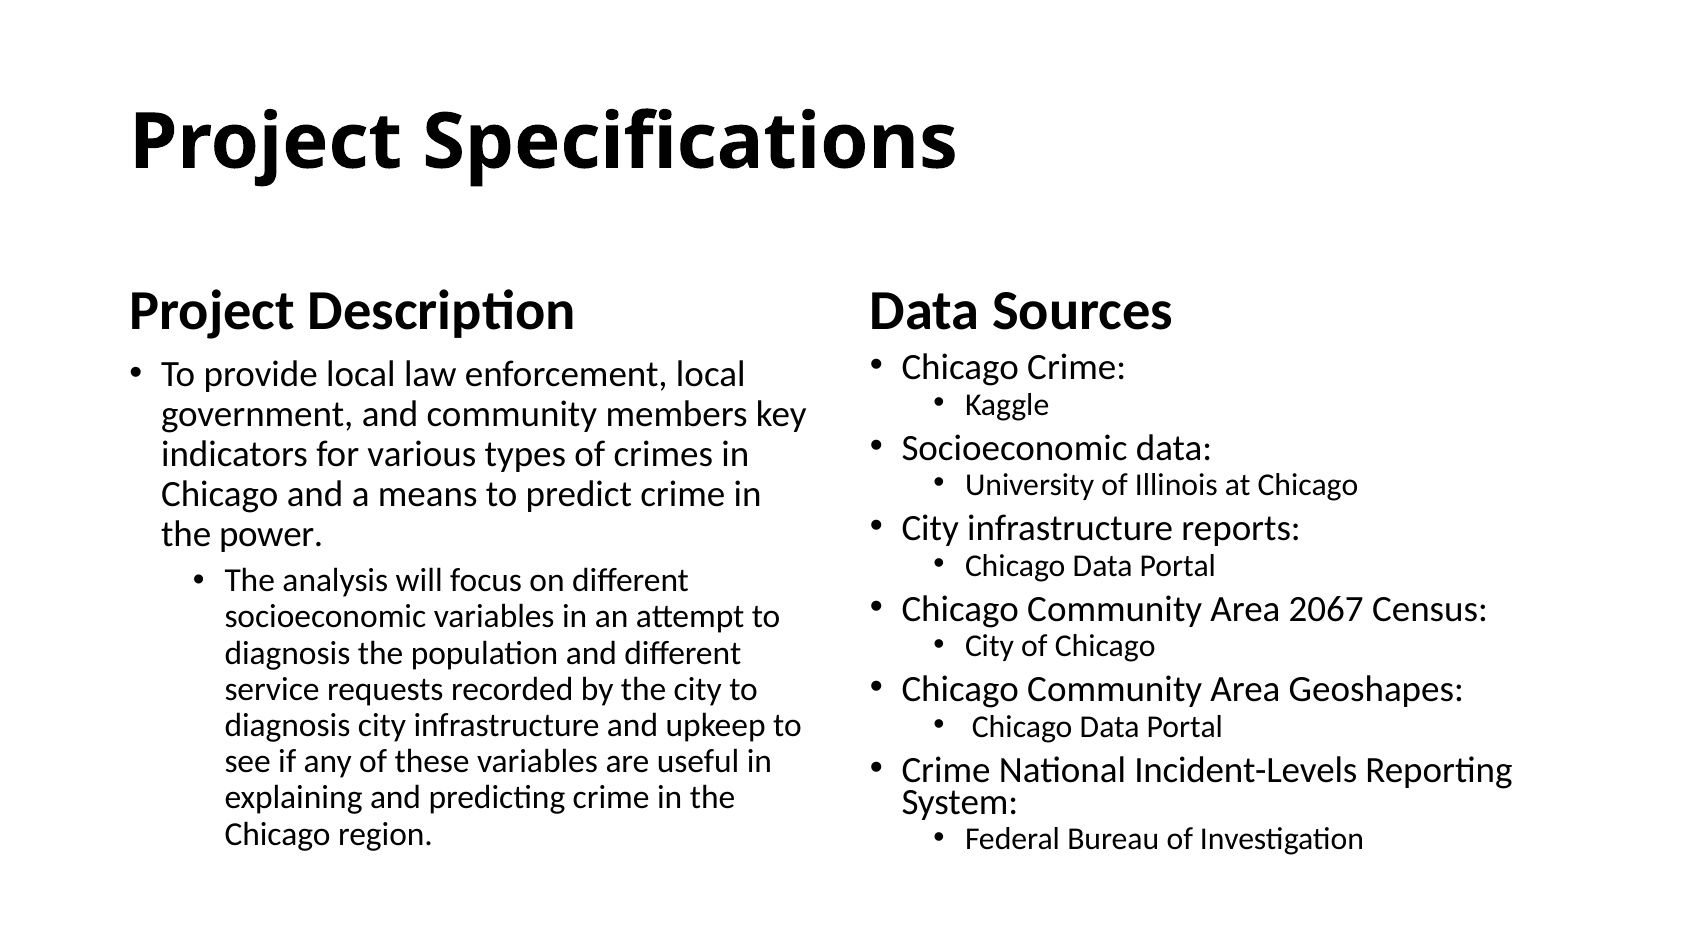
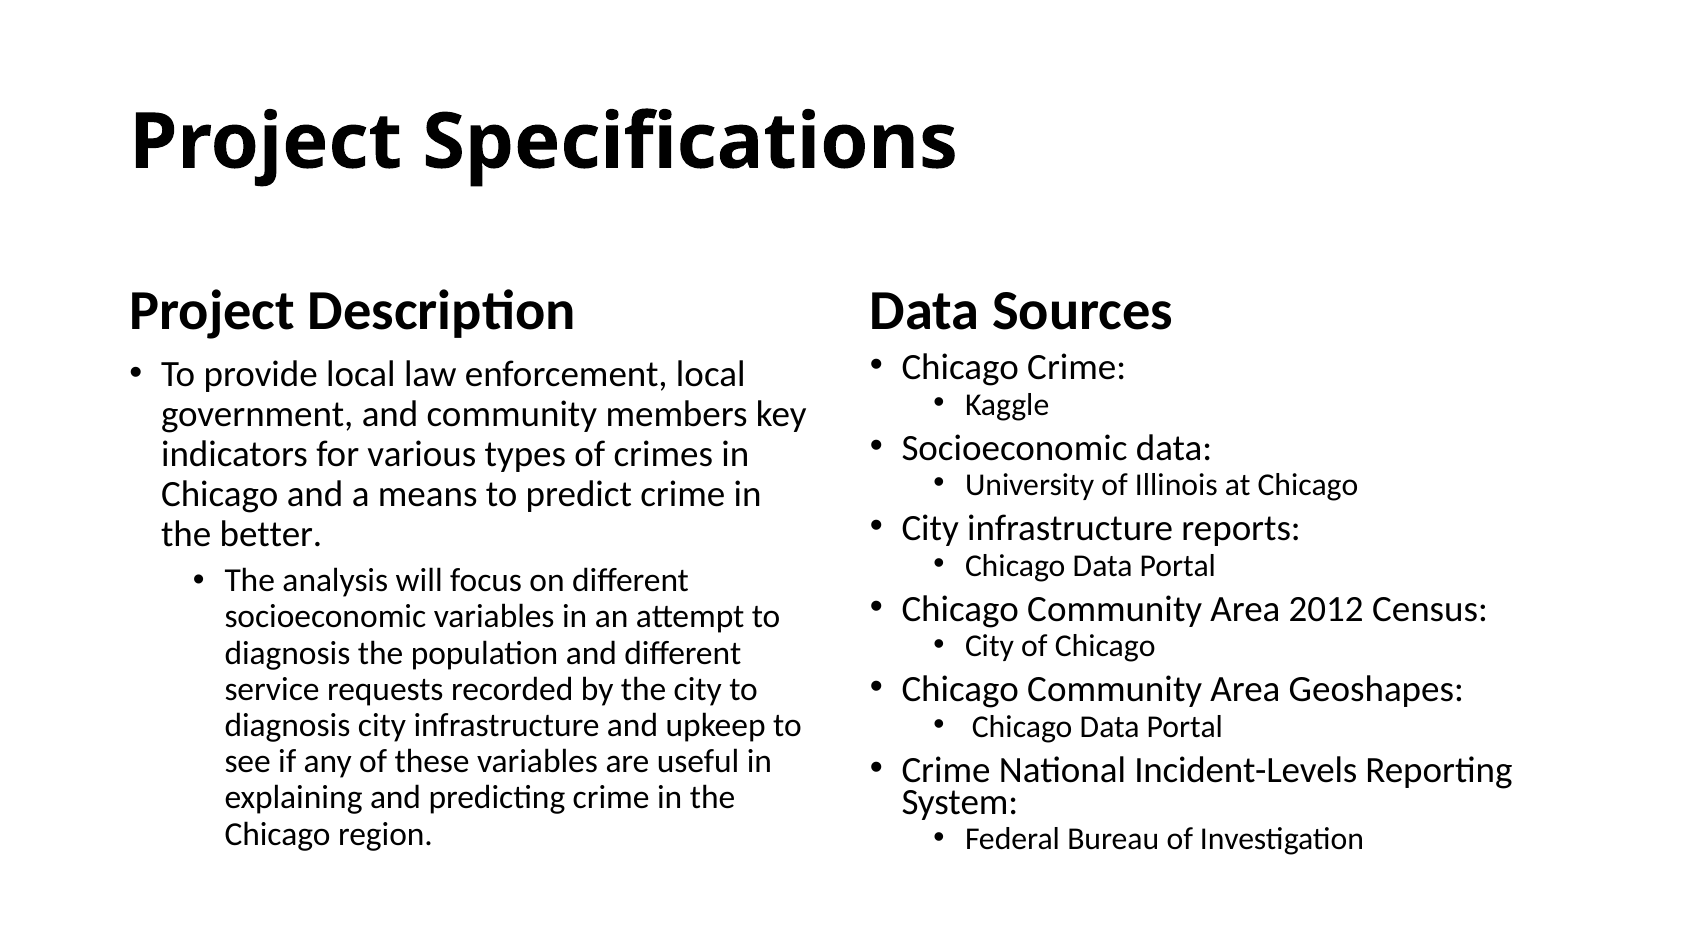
power: power -> better (271, 534)
2067: 2067 -> 2012 (1326, 609)
